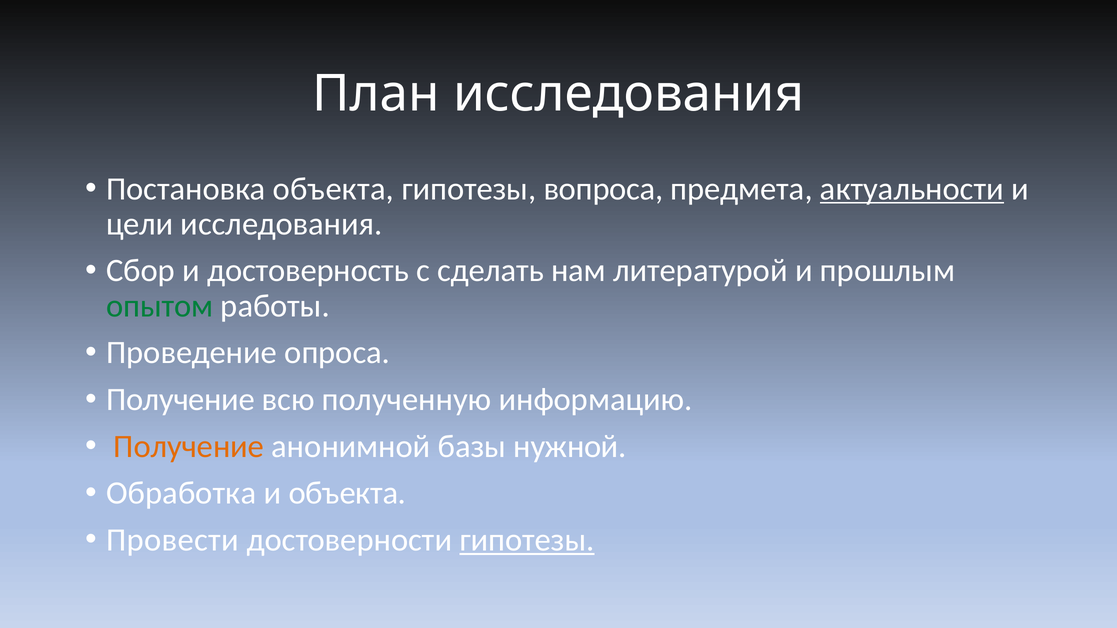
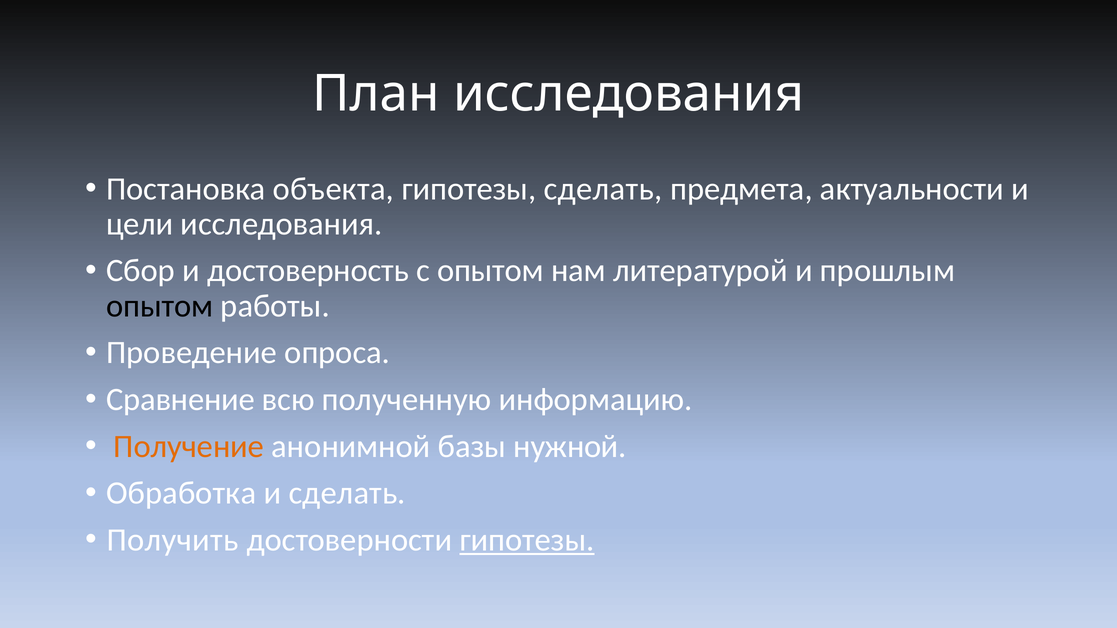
гипотезы вопроса: вопроса -> сделать (603, 189)
актуальности underline: present -> none (912, 189)
с сделать: сделать -> опытом (490, 271)
опытом colour: green -> black (160, 306)
Получение: Получение -> Сравнение (180, 400)
и объекта: объекта -> сделать (347, 493)
Провести: Провести -> Получить (173, 540)
